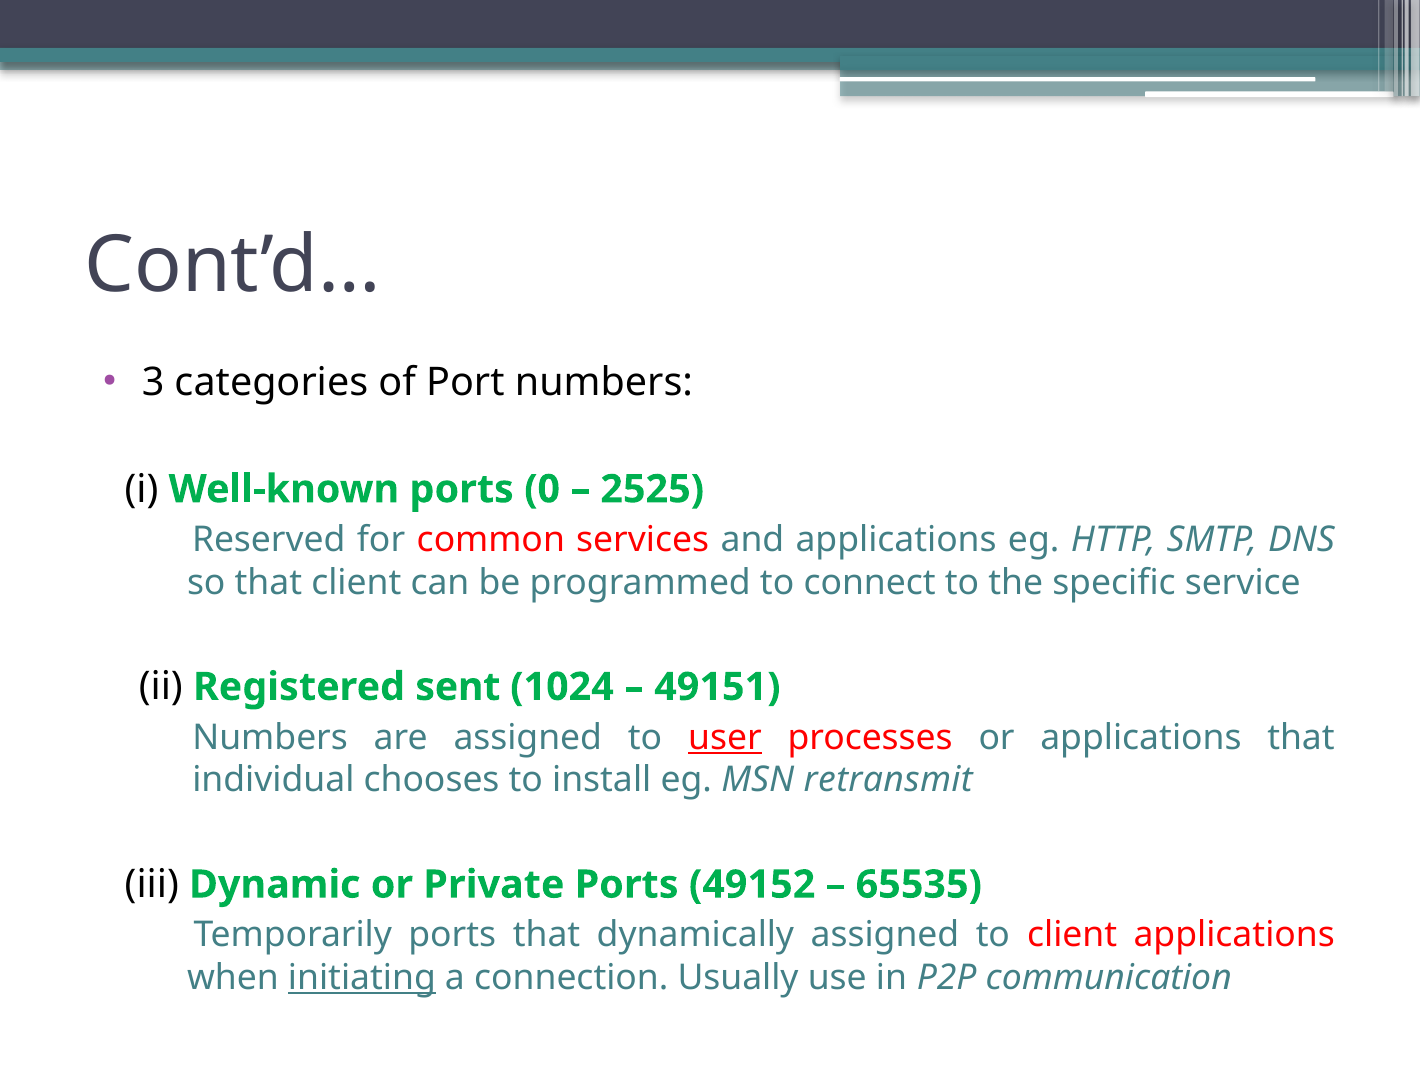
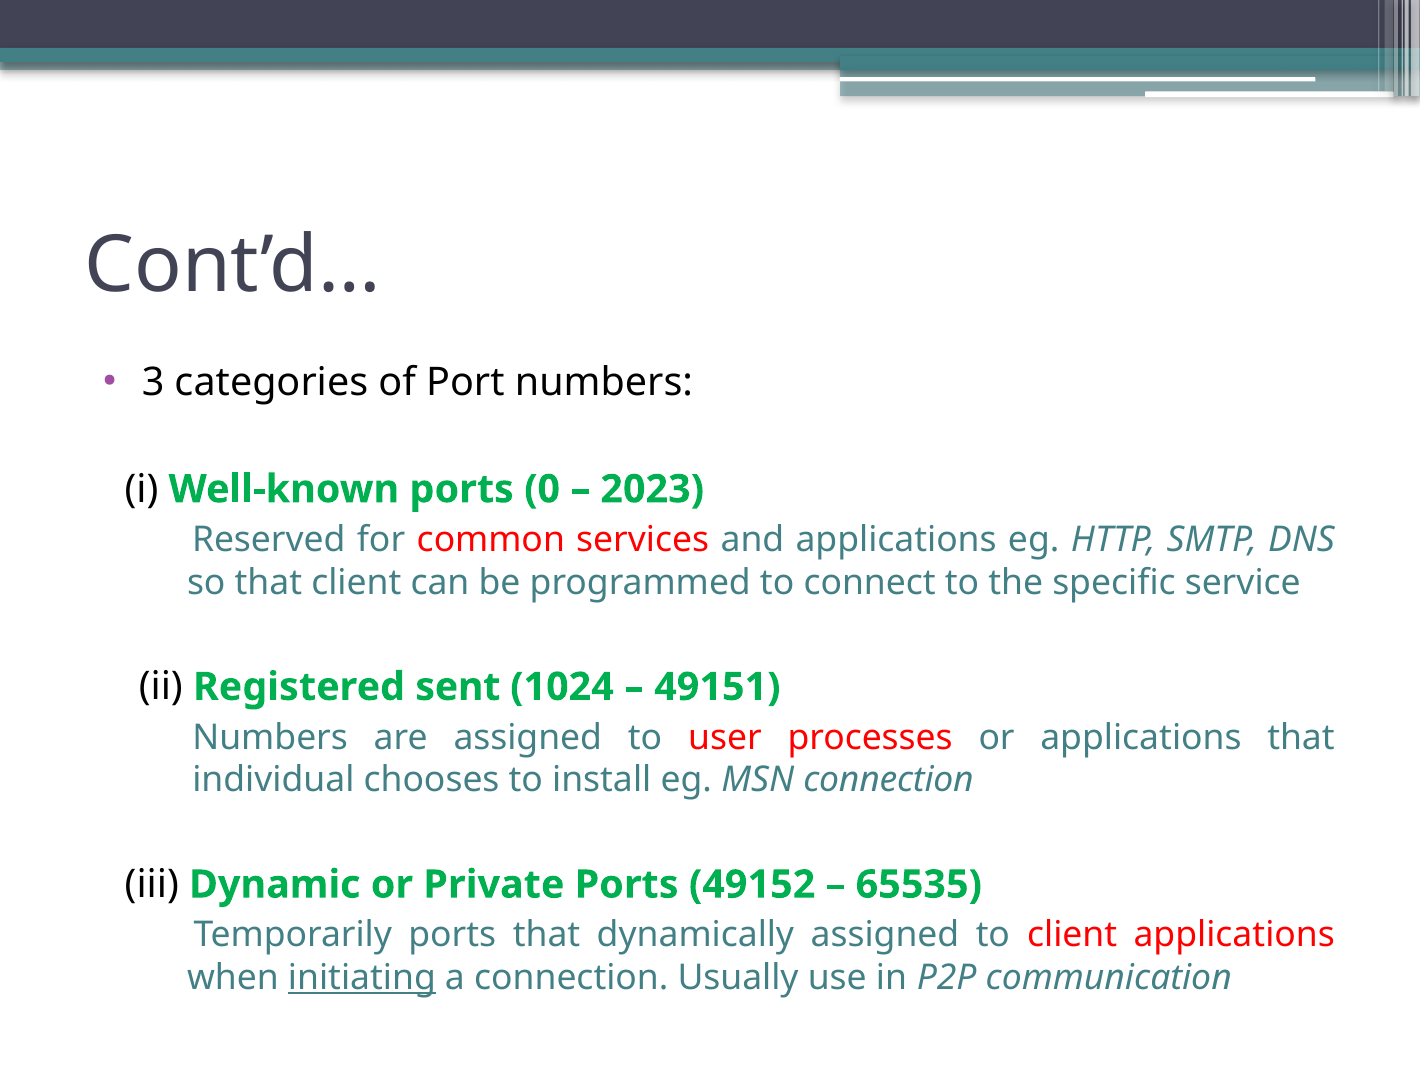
2525: 2525 -> 2023 (652, 489)
user underline: present -> none (725, 738)
MSN retransmit: retransmit -> connection (889, 780)
